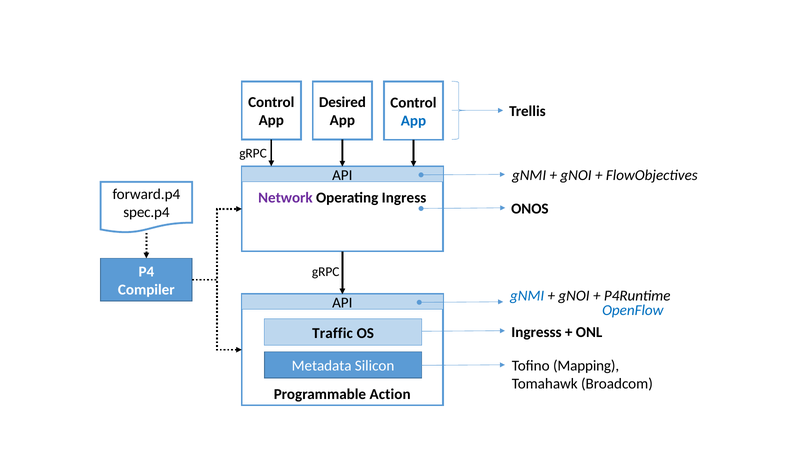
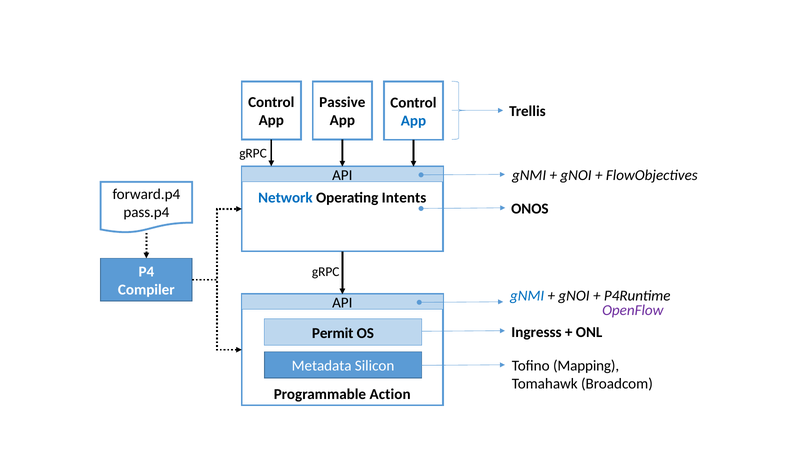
Desired: Desired -> Passive (342, 102)
Network colour: purple -> blue (285, 198)
Ingress: Ingress -> Intents (404, 198)
spec.p4: spec.p4 -> pass.p4 (146, 212)
OpenFlow colour: blue -> purple (633, 310)
Traffic: Traffic -> Permit (333, 333)
